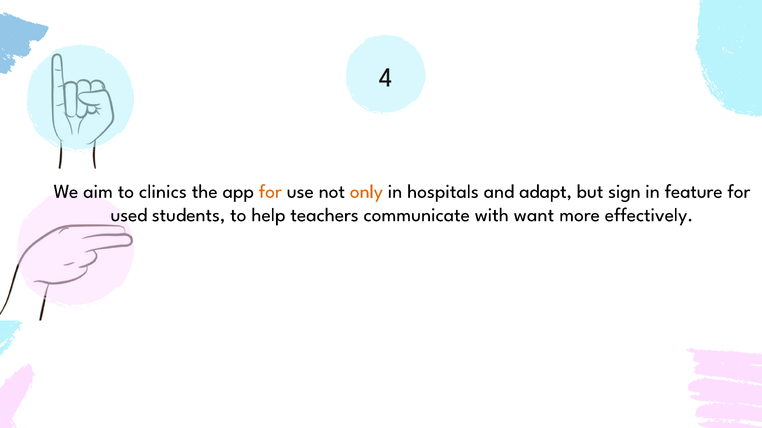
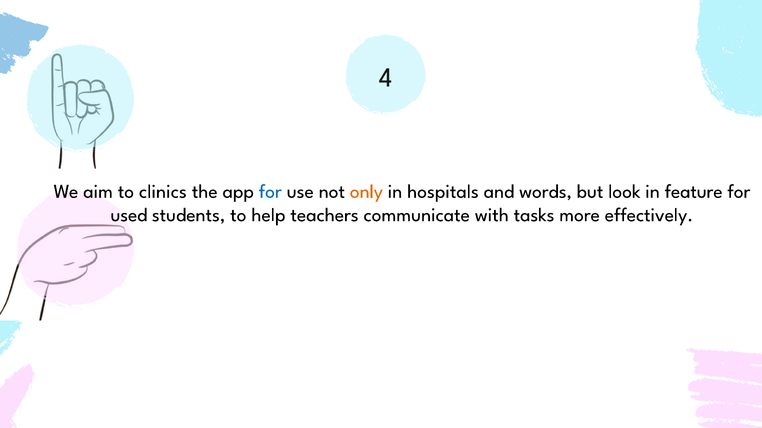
for colour: orange -> blue (270, 192)
adapt: adapt -> words (546, 192)
sign: sign -> look (624, 192)
want: want -> tasks (534, 215)
